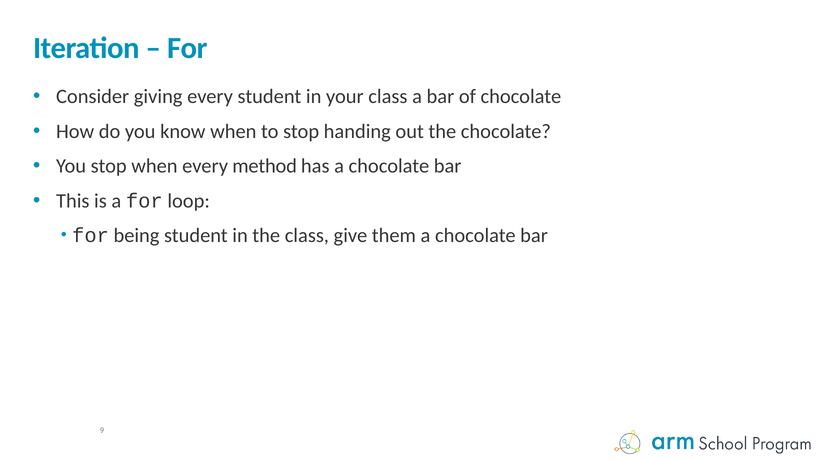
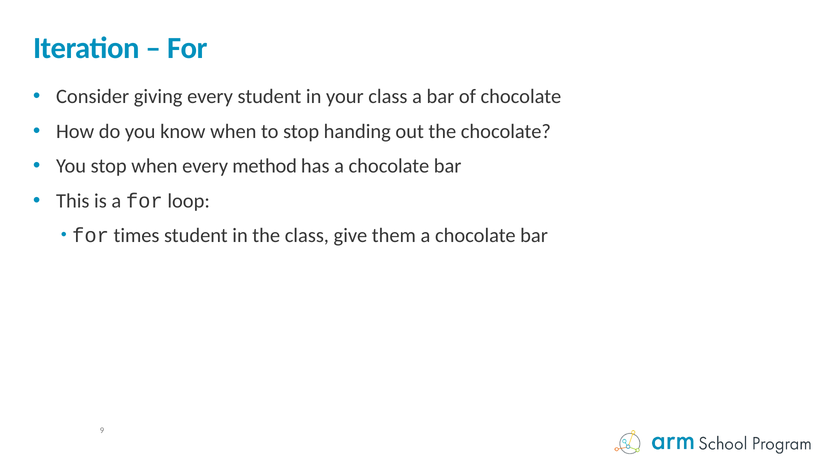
being: being -> times (137, 236)
